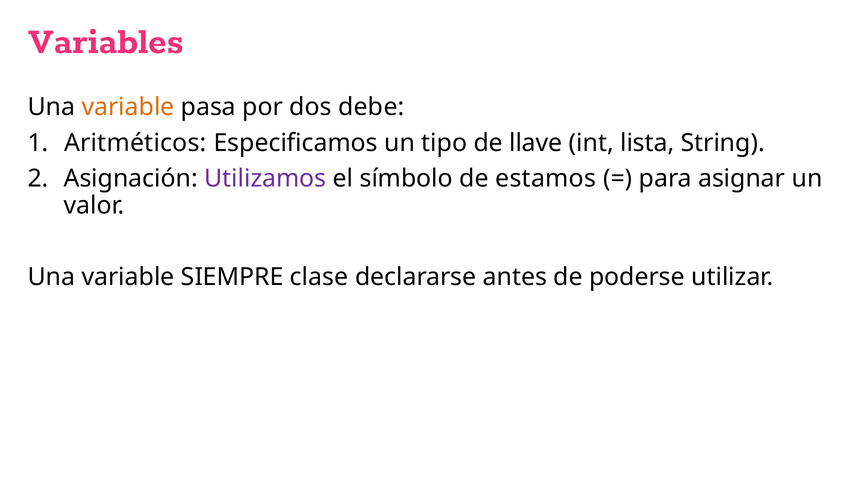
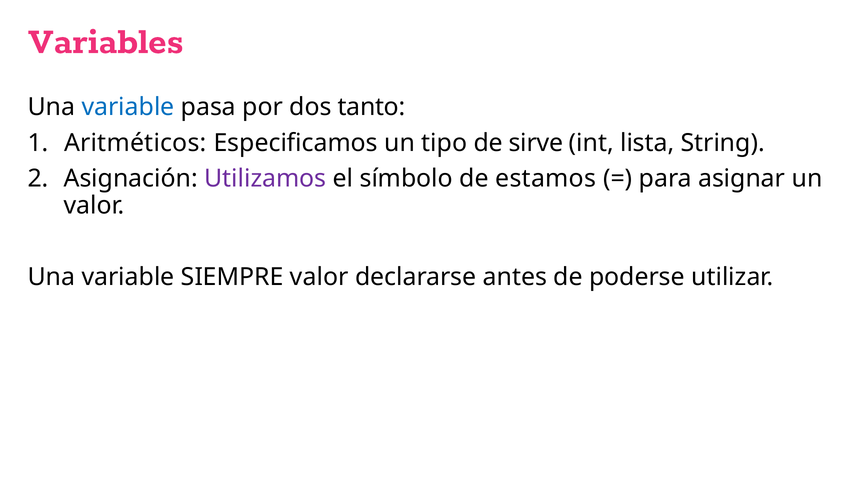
variable colour: orange -> blue (128, 107)
debe: debe -> tanto (372, 107)
llave: llave -> sirve (536, 143)
SIEMPRE clase: clase -> valor (319, 277)
